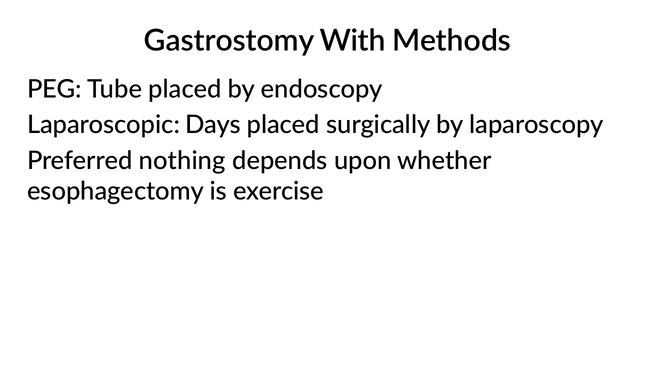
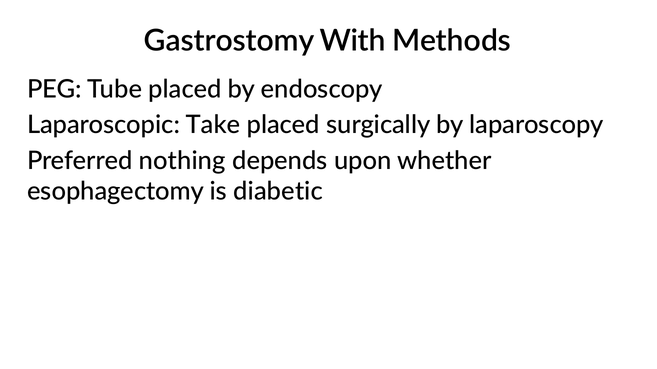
Days: Days -> Take (213, 125)
exercise: exercise -> diabetic (278, 192)
